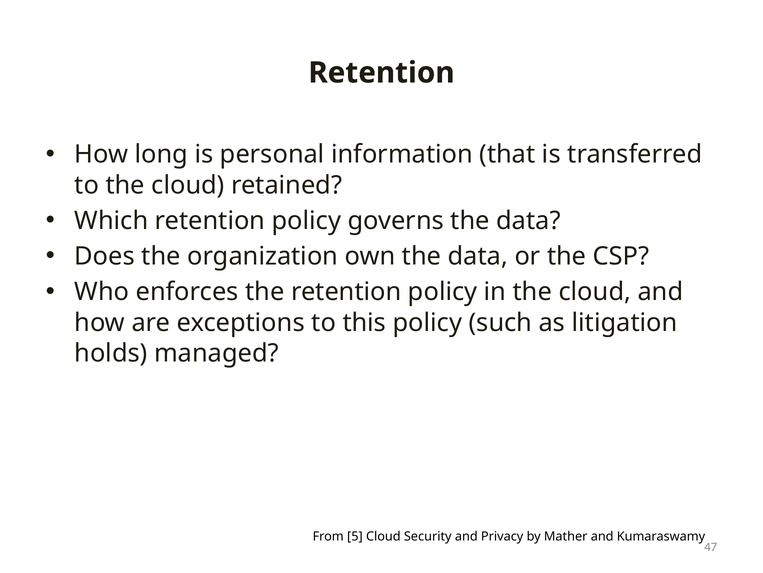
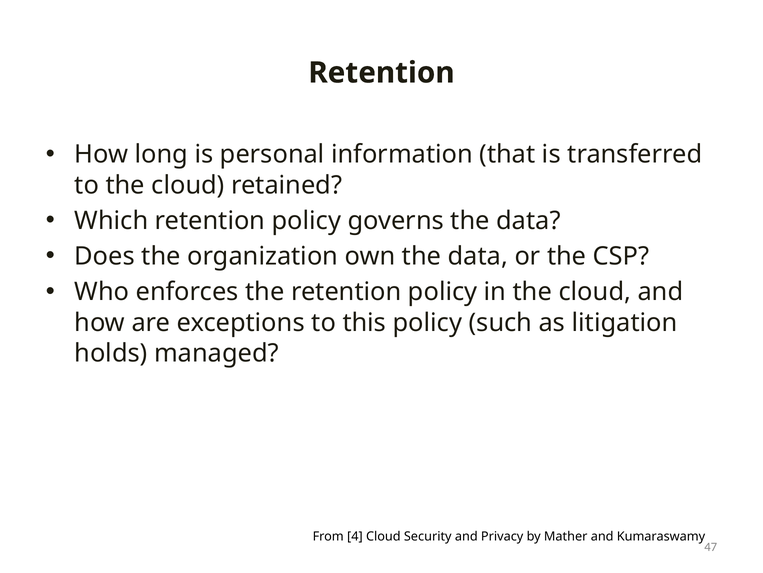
5: 5 -> 4 (355, 536)
